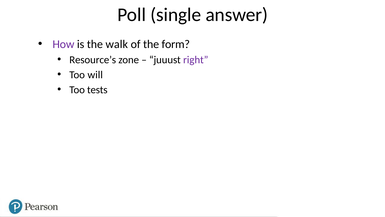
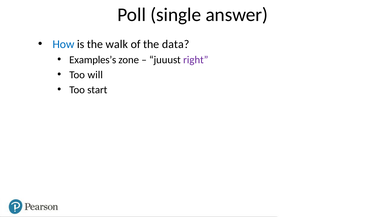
How colour: purple -> blue (63, 44)
form: form -> data (176, 44)
Resource’s: Resource’s -> Examples’s (93, 60)
tests: tests -> start (97, 90)
